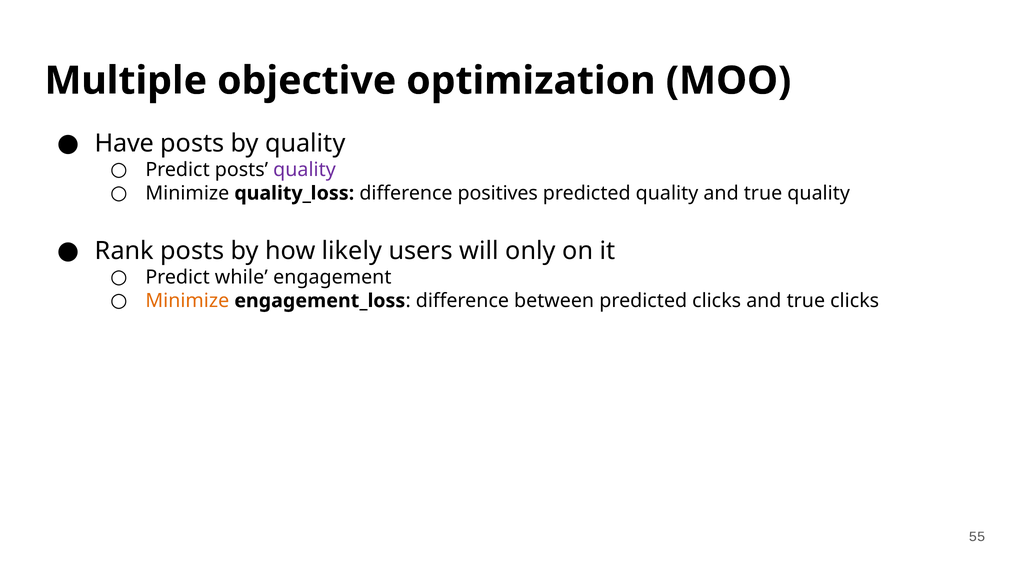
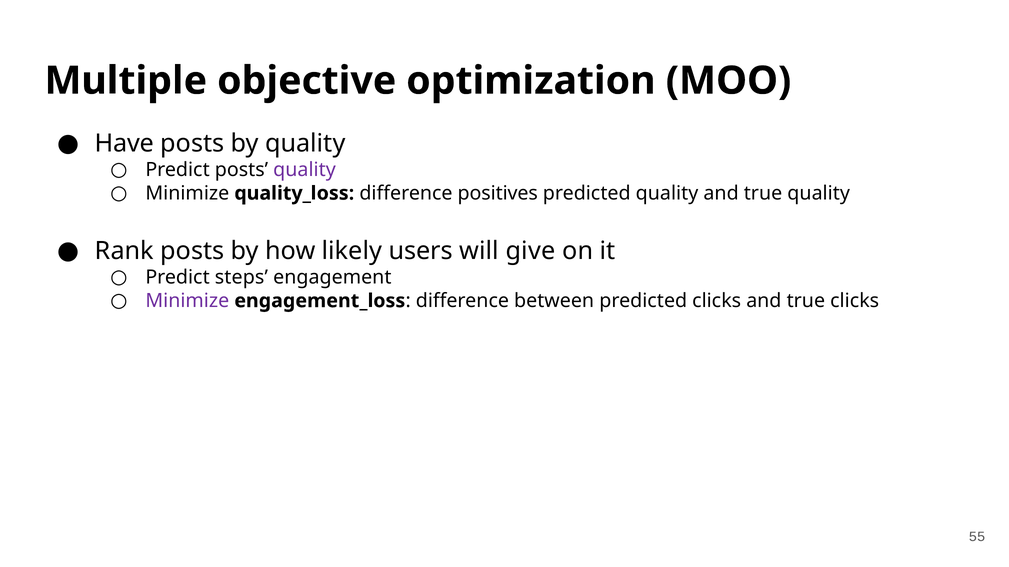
only: only -> give (530, 251)
while: while -> steps (241, 278)
Minimize colour: orange -> purple (187, 301)
